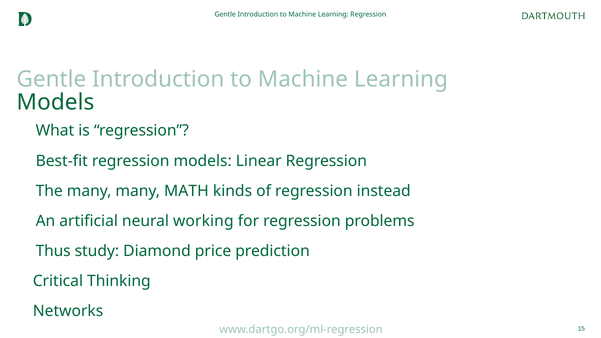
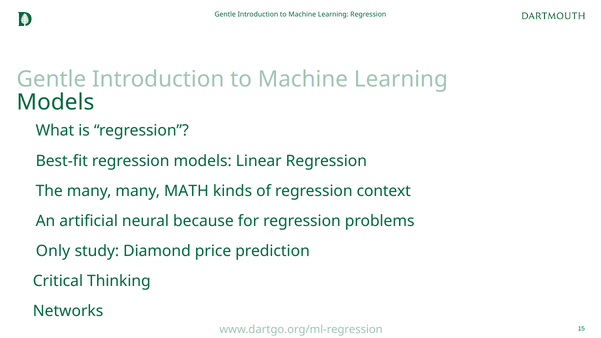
instead: instead -> context (384, 191)
working: working -> because (203, 221)
Thus: Thus -> Only (53, 251)
